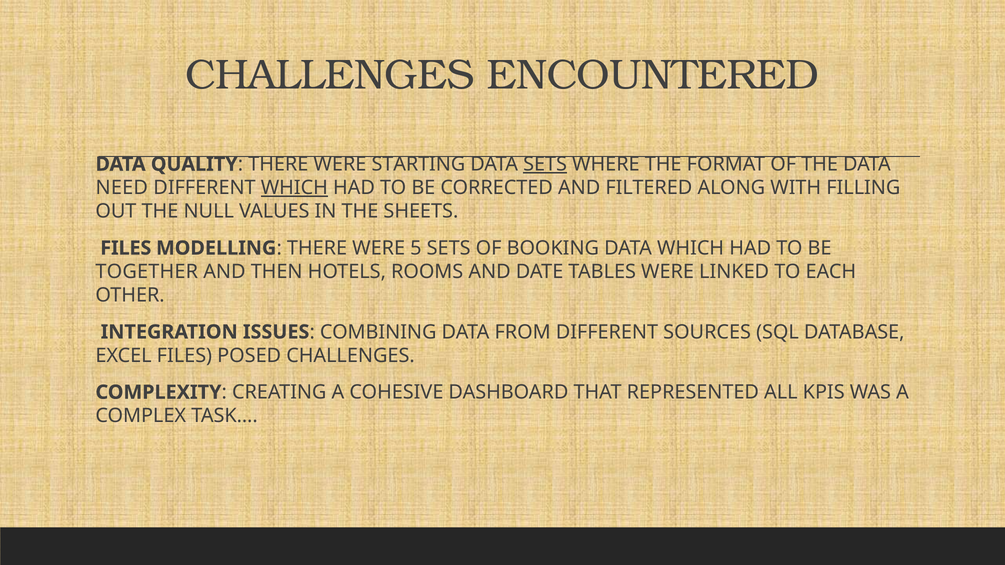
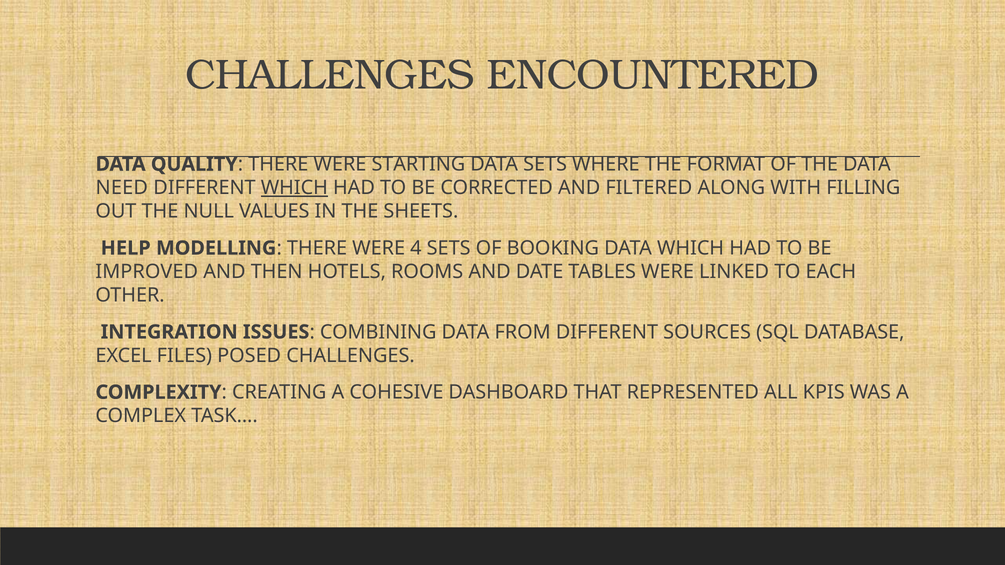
SETS underline: present -> none (545, 164)
FILES: FILES -> HELP (126, 248)
5: 5 -> 4 (416, 248)
TOGETHER: TOGETHER -> IMPROVED (147, 272)
